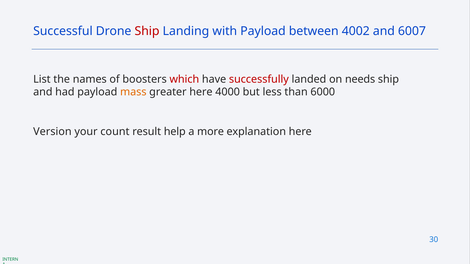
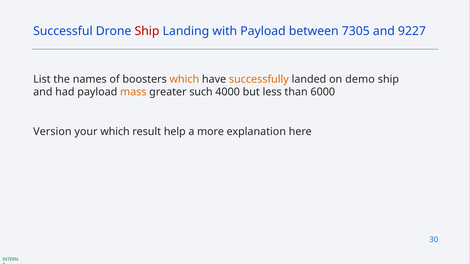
4002: 4002 -> 7305 (356, 31)
6007: 6007 -> 9227 (412, 31)
which colour: red -> orange (184, 79)
successfully colour: red -> orange (259, 79)
needs: needs -> demo (360, 79)
greater here: here -> such (201, 92)
your count: count -> which (115, 132)
